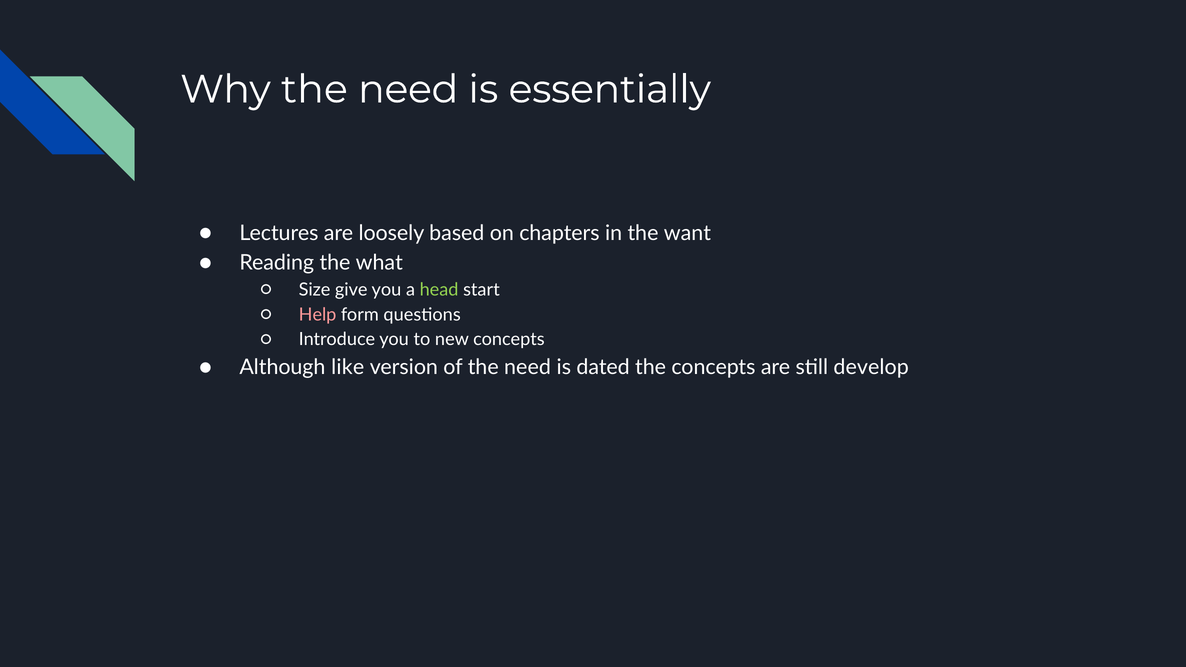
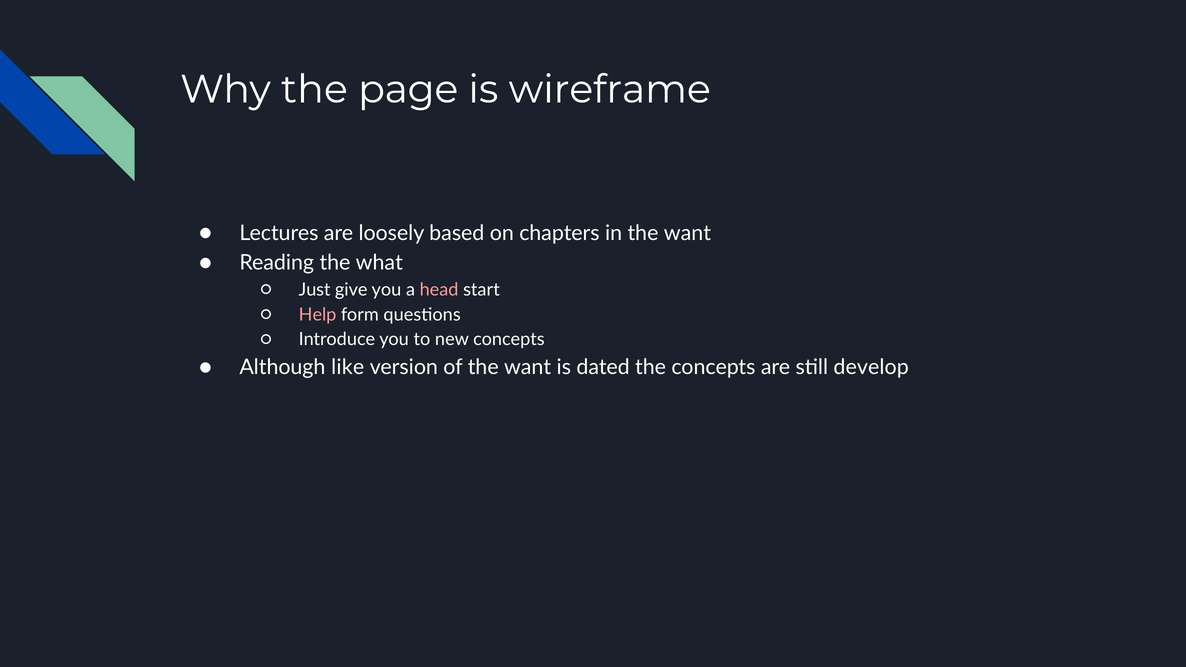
Why the need: need -> page (408, 89)
essentially: essentially -> wireframe (610, 89)
Size: Size -> Just (315, 290)
head colour: light green -> pink (439, 290)
of the need: need -> want (528, 367)
